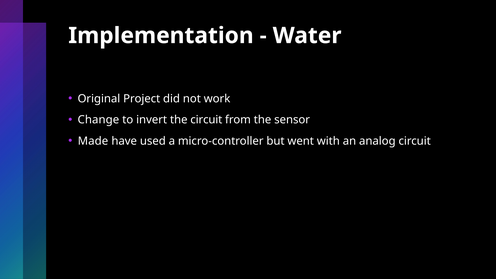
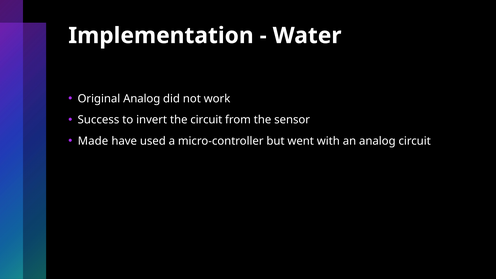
Original Project: Project -> Analog (142, 99)
Change: Change -> Success (98, 120)
